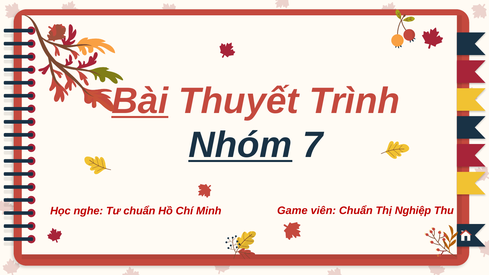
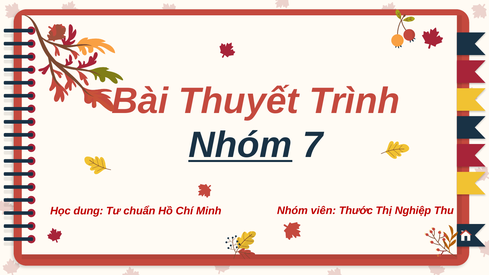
Bài underline: present -> none (140, 101)
nghe: nghe -> dung (88, 211)
Minh Game: Game -> Nhóm (292, 211)
viên Chuẩn: Chuẩn -> Thước (356, 211)
